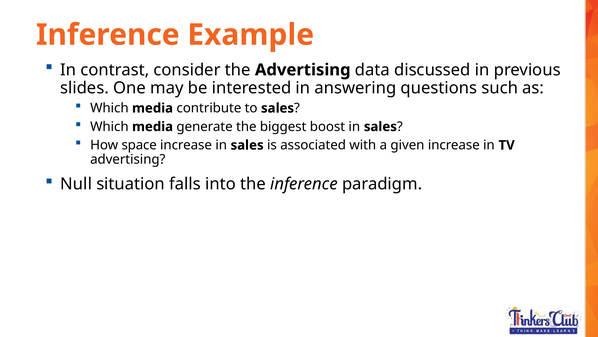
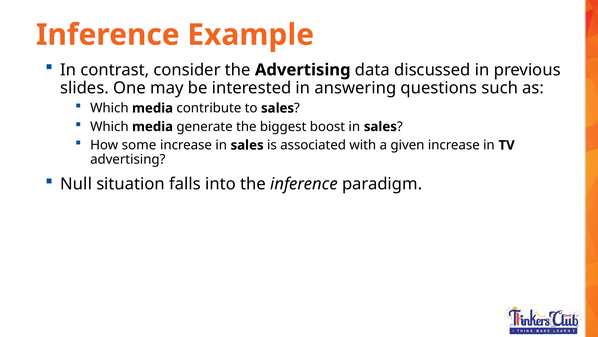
space: space -> some (139, 145)
